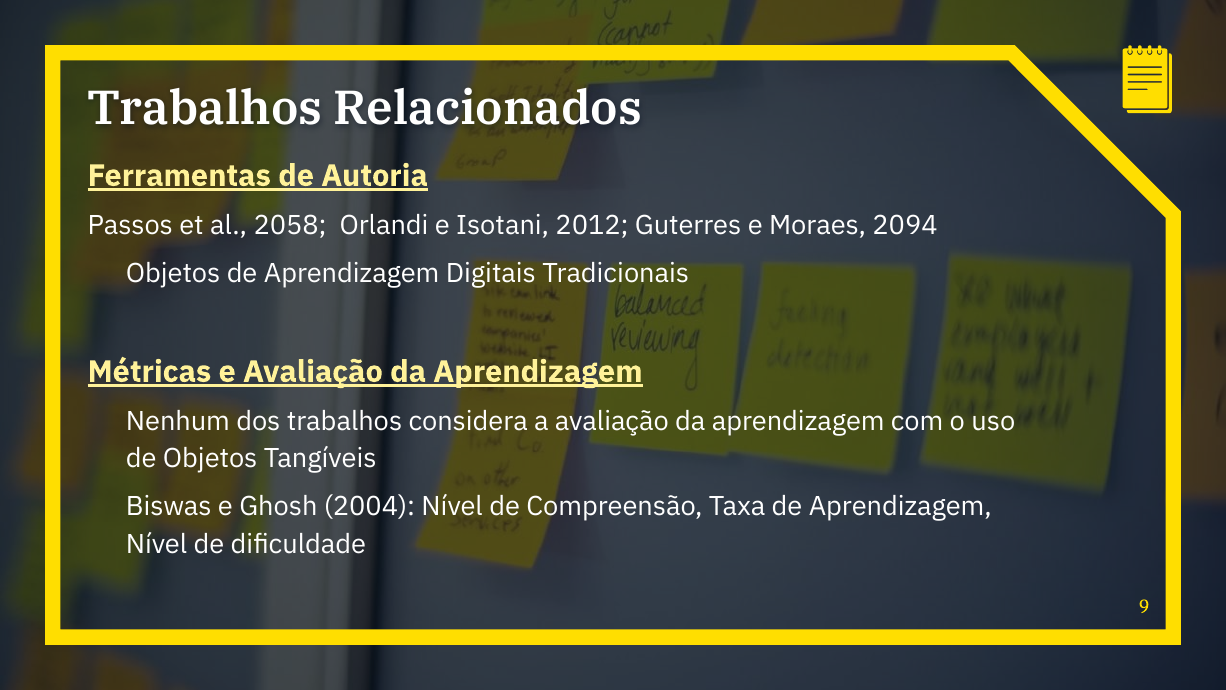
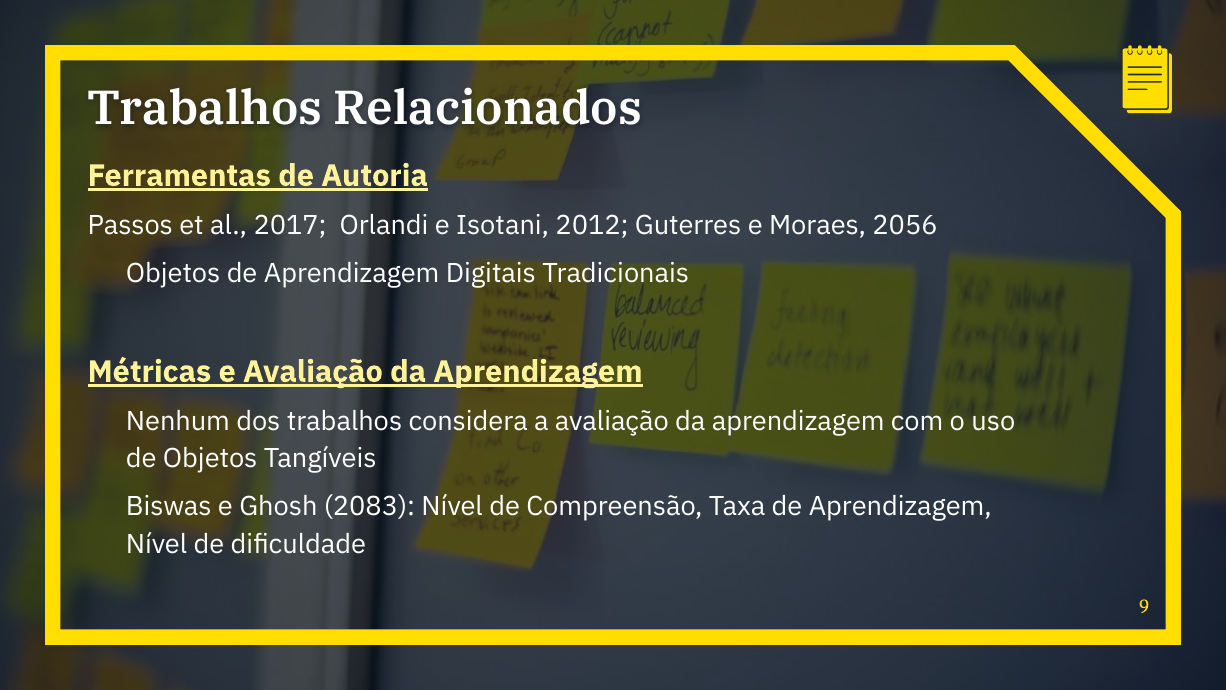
2058: 2058 -> 2017 (290, 225)
2094: 2094 -> 2056 (905, 225)
2004: 2004 -> 2083 (369, 506)
